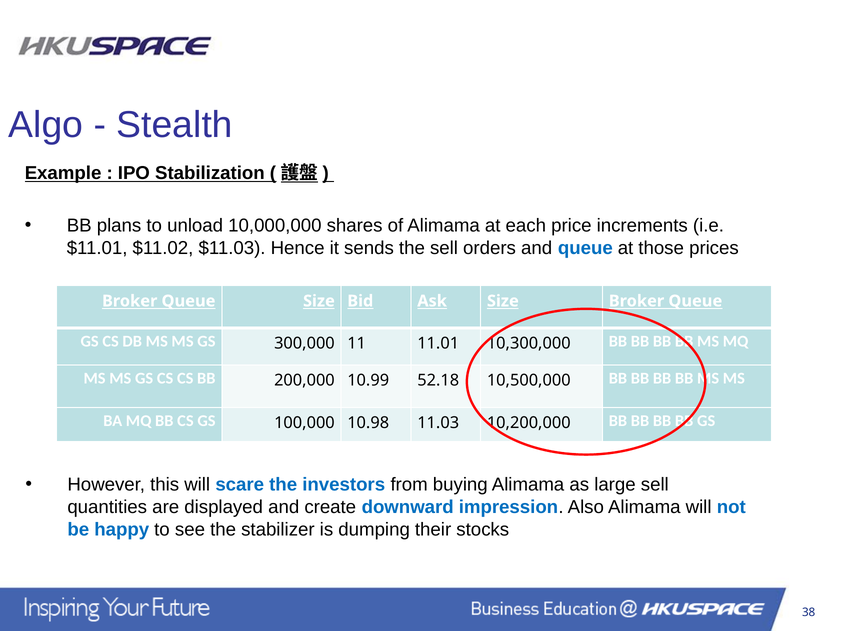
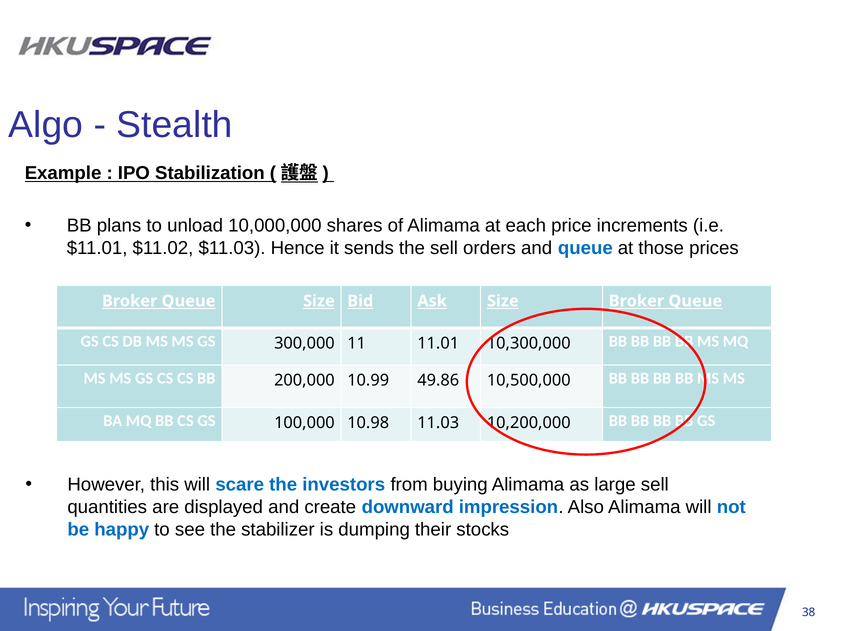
52.18: 52.18 -> 49.86 (438, 380)
